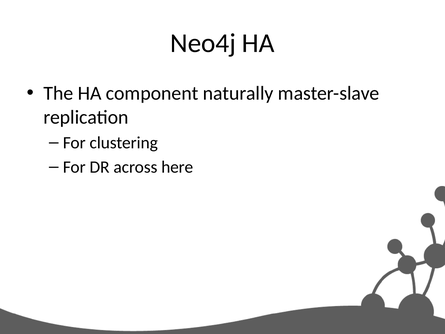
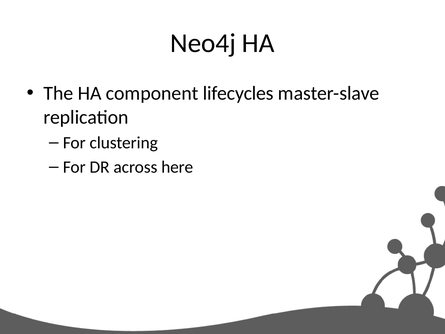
naturally: naturally -> lifecycles (238, 93)
